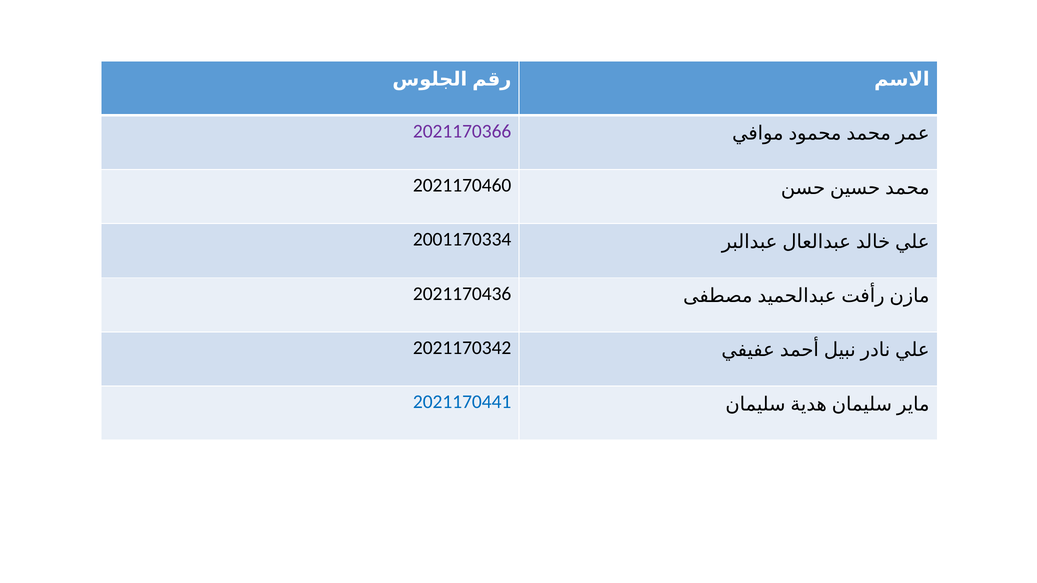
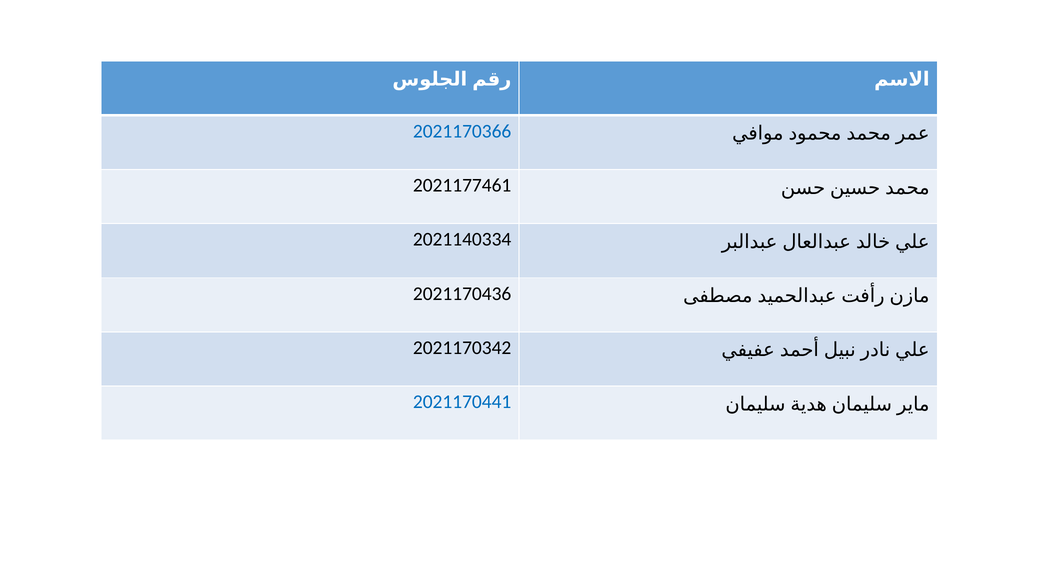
2021170366 colour: purple -> blue (462, 131)
2021170460: 2021170460 -> 2021177461 (462, 186)
2001170334: 2001170334 -> 2021140334 (462, 240)
